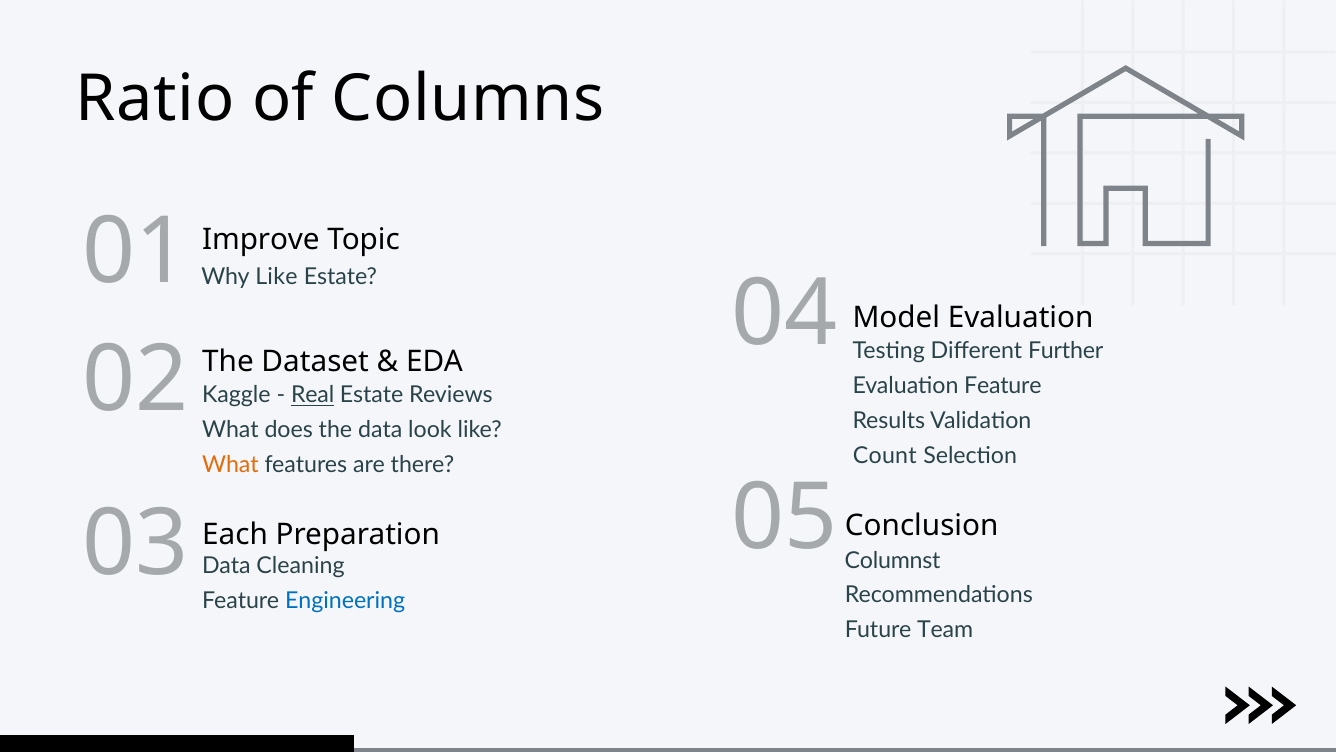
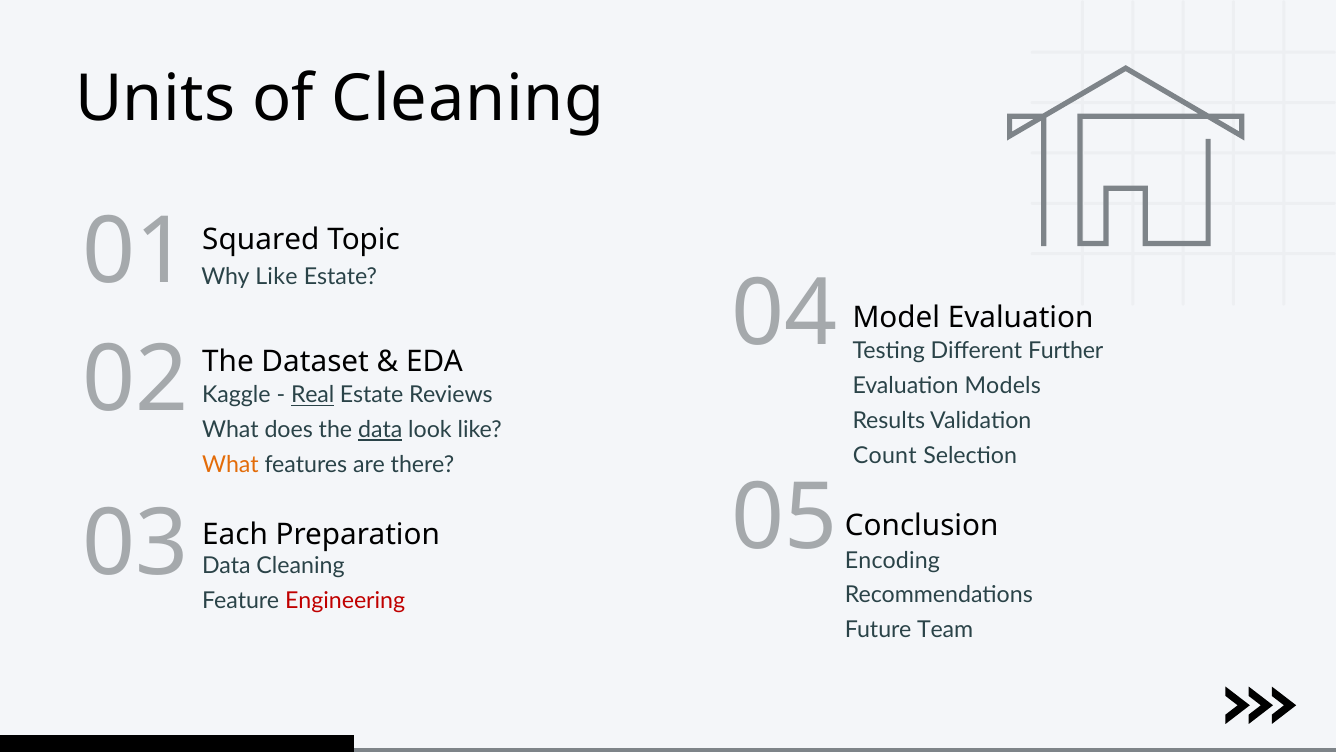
Ratio: Ratio -> Units (155, 99)
of Columns: Columns -> Cleaning (468, 99)
Improve: Improve -> Squared (261, 240)
Evaluation Feature: Feature -> Models (1003, 386)
data underline: none -> present (380, 430)
Columnst: Columnst -> Encoding (892, 560)
Engineering colour: blue -> red (345, 601)
